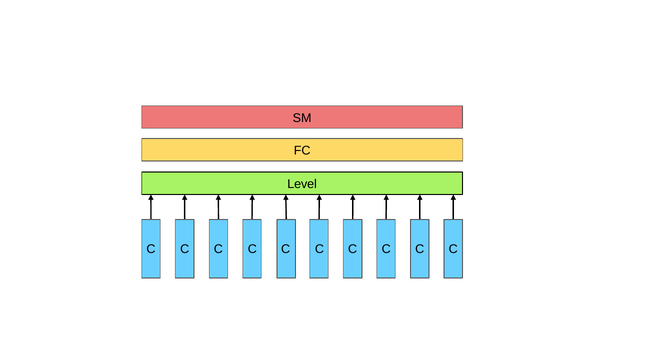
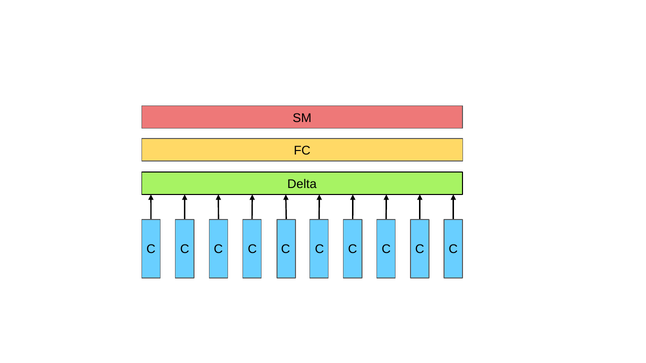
Level: Level -> Delta (302, 184)
